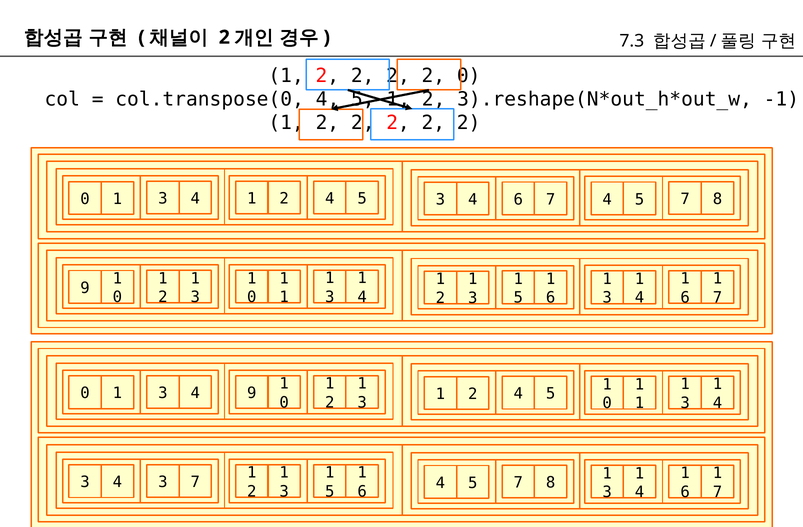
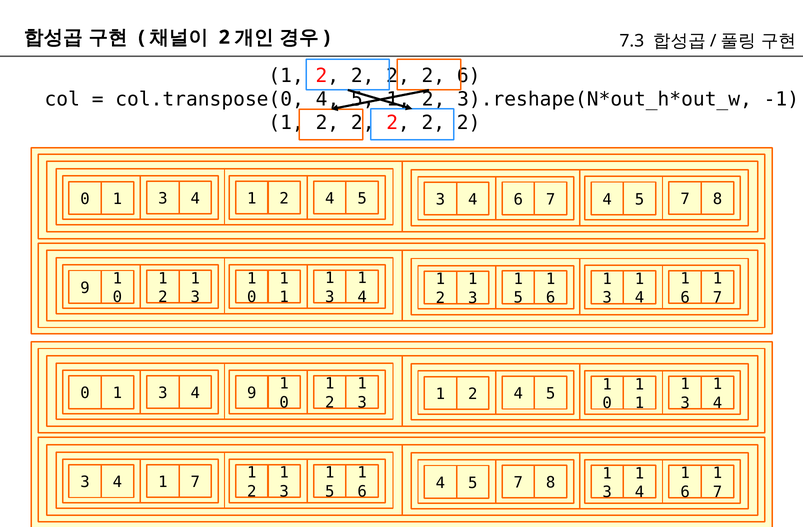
0: 0 -> 6 (469, 76)
3: 3 -> 1 (163, 483)
